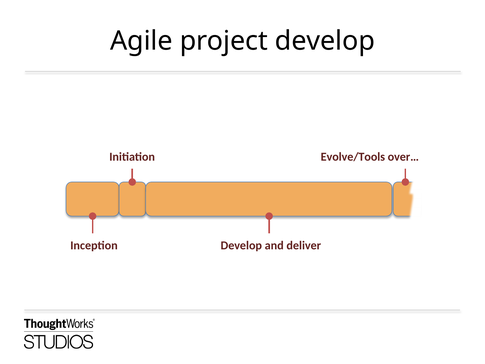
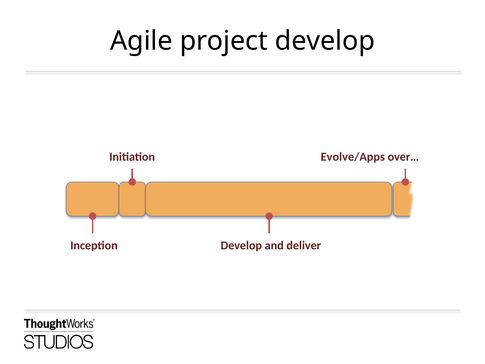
Evolve/Tools: Evolve/Tools -> Evolve/Apps (353, 157)
